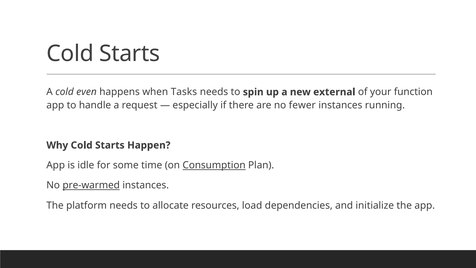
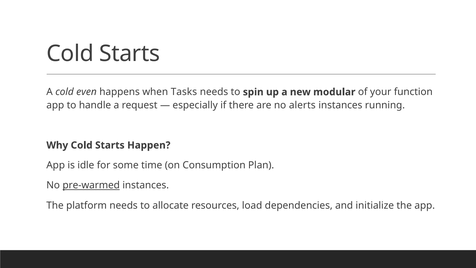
external: external -> modular (334, 92)
fewer: fewer -> alerts (302, 105)
Consumption underline: present -> none (214, 165)
